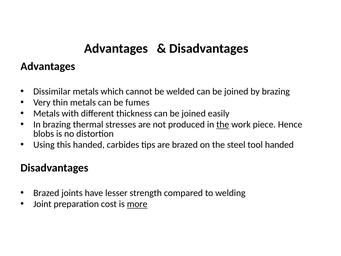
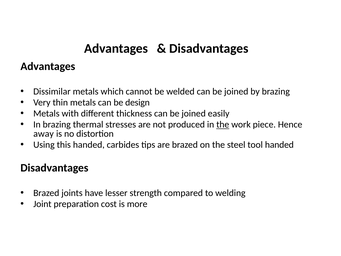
fumes: fumes -> design (138, 103)
blobs: blobs -> away (44, 134)
more underline: present -> none (137, 204)
